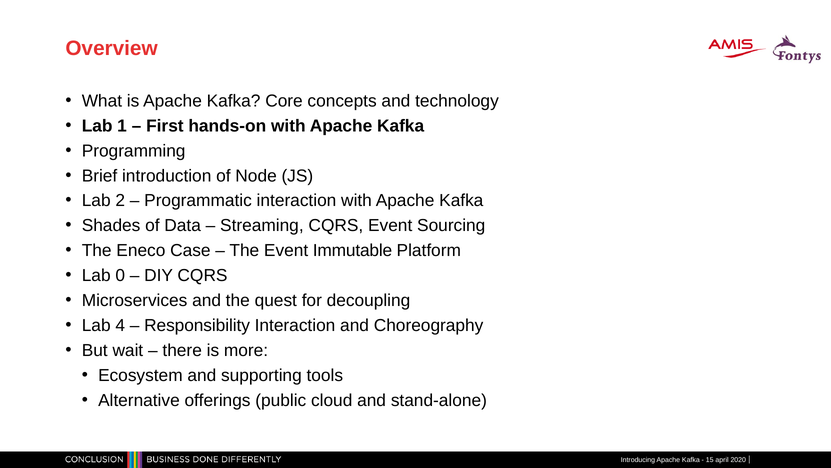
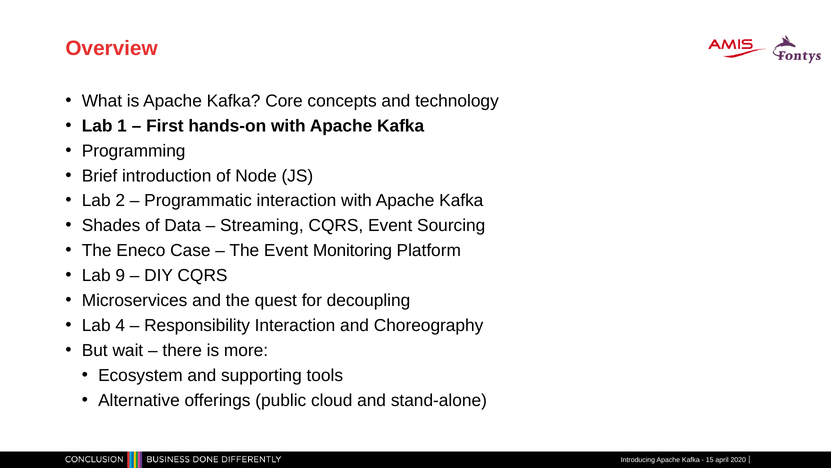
Immutable: Immutable -> Monitoring (353, 250)
0: 0 -> 9 (120, 275)
